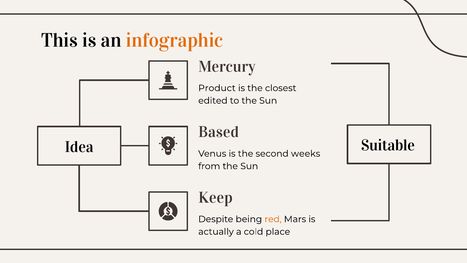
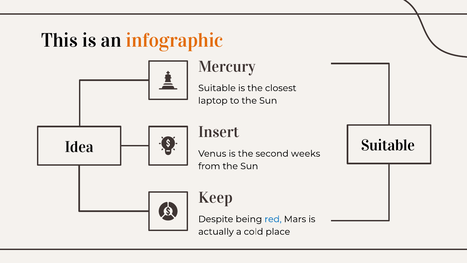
Product: Product -> Suitable (217, 88)
edited: edited -> laptop (213, 101)
Based: Based -> Insert (219, 132)
red colour: orange -> blue (273, 219)
